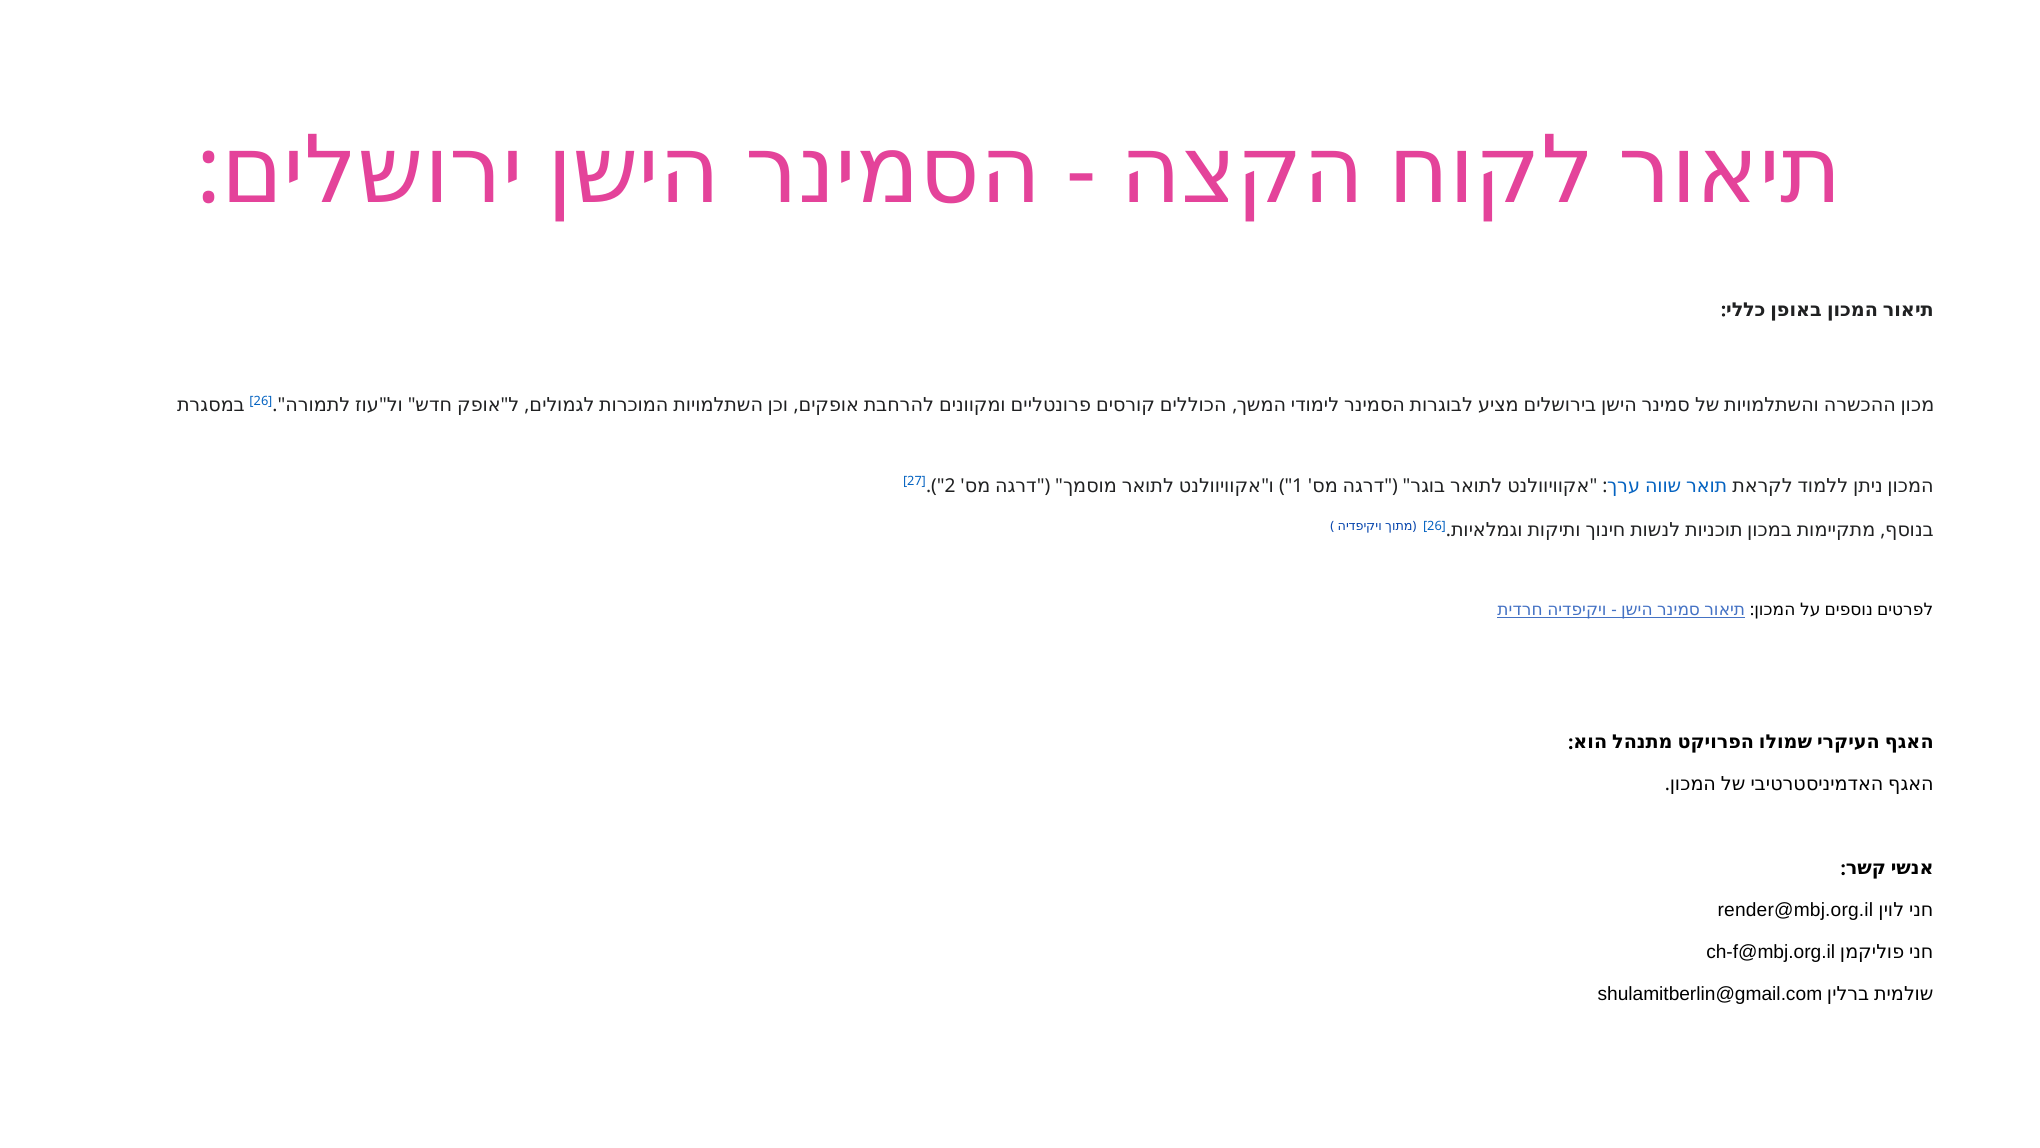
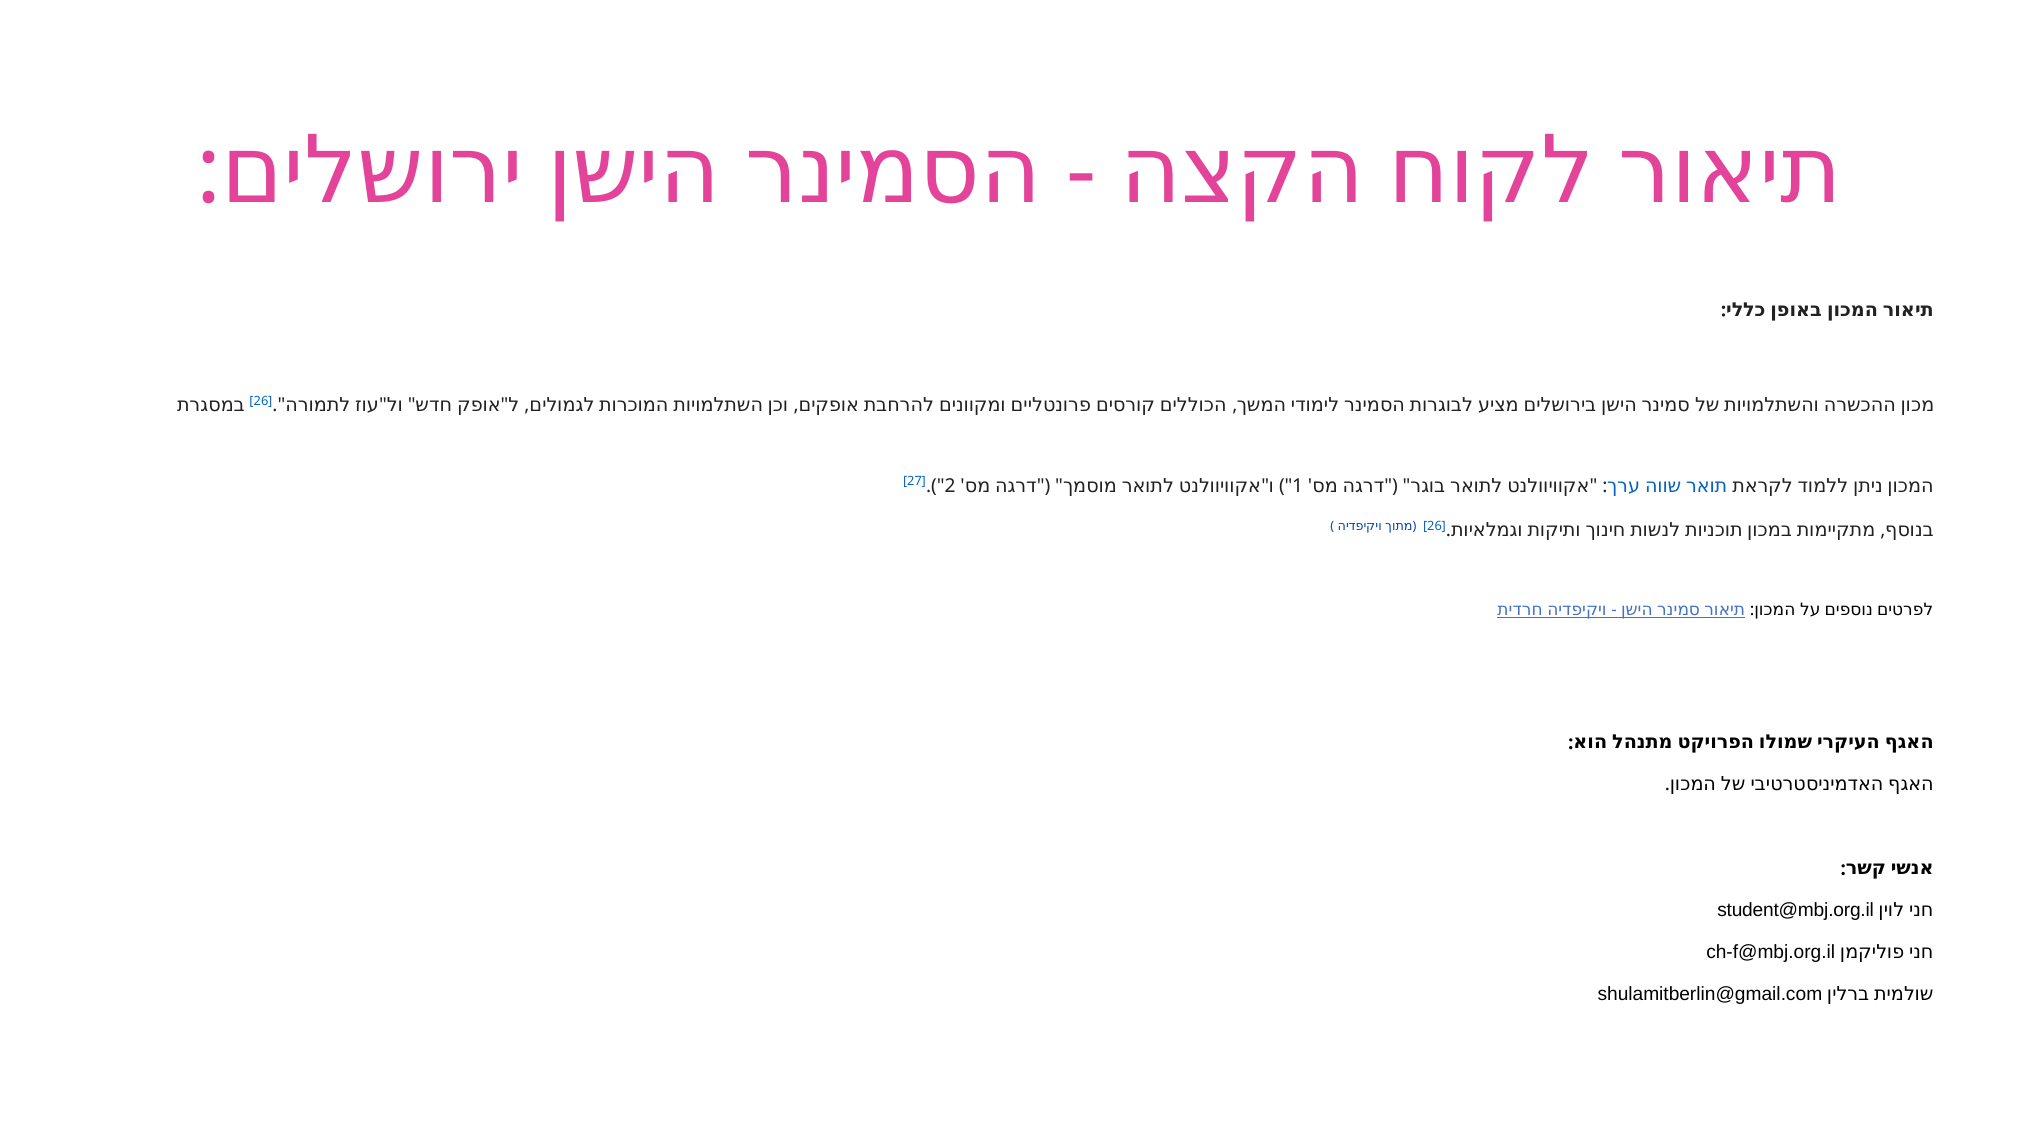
render@mbj.org.il: render@mbj.org.il -> student@mbj.org.il (1796, 910)
